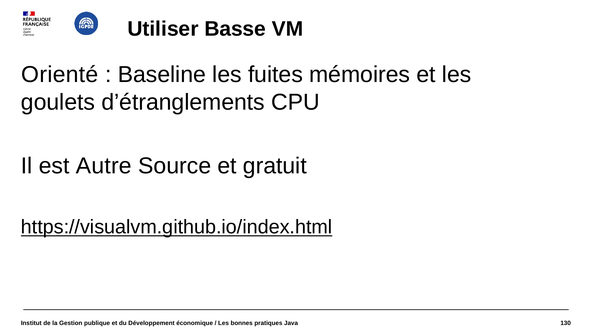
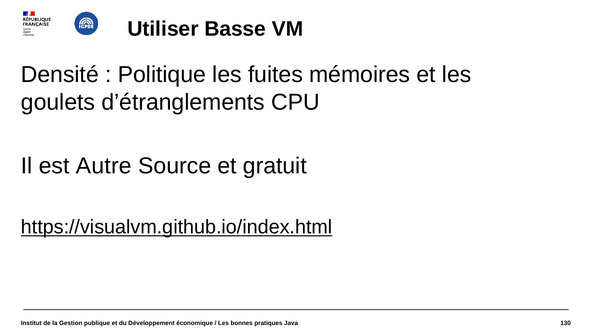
Orienté: Orienté -> Densité (60, 75)
Baseline: Baseline -> Politique (162, 75)
